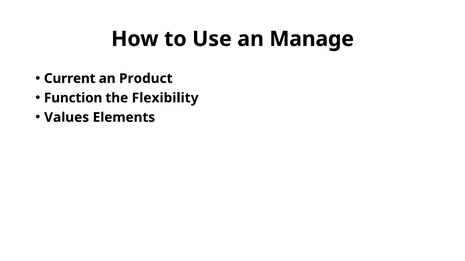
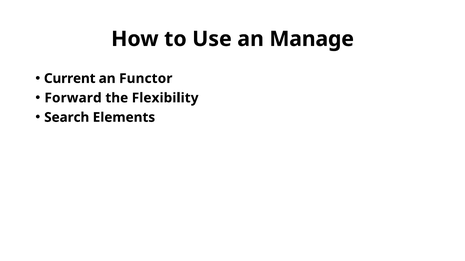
Product: Product -> Functor (146, 79)
Function: Function -> Forward (73, 98)
Values: Values -> Search (67, 118)
